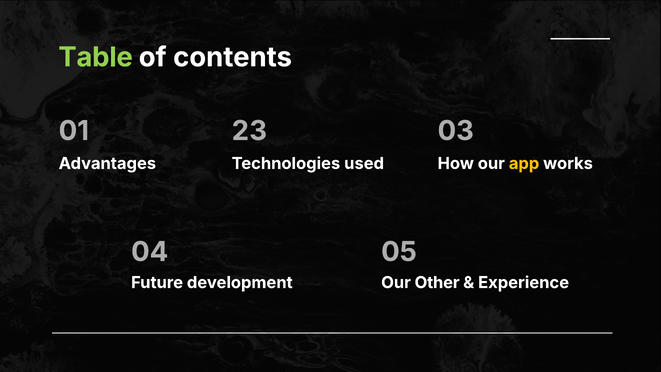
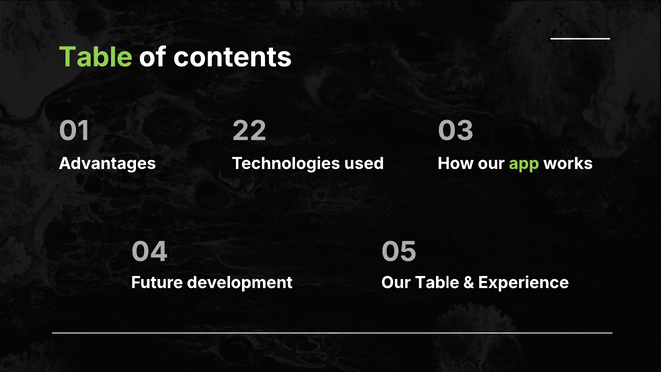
23: 23 -> 22 (249, 131)
app colour: yellow -> light green (524, 163)
Our Other: Other -> Table (437, 283)
